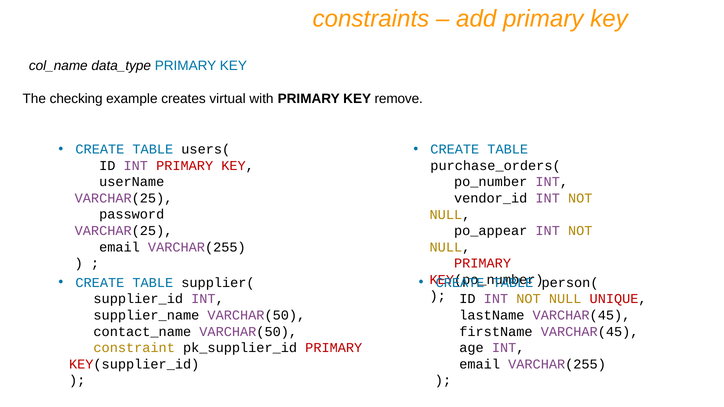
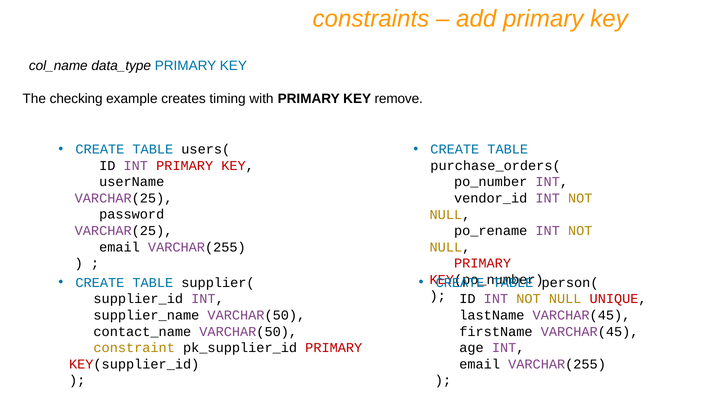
virtual: virtual -> timing (228, 99)
po_appear: po_appear -> po_rename (491, 231)
